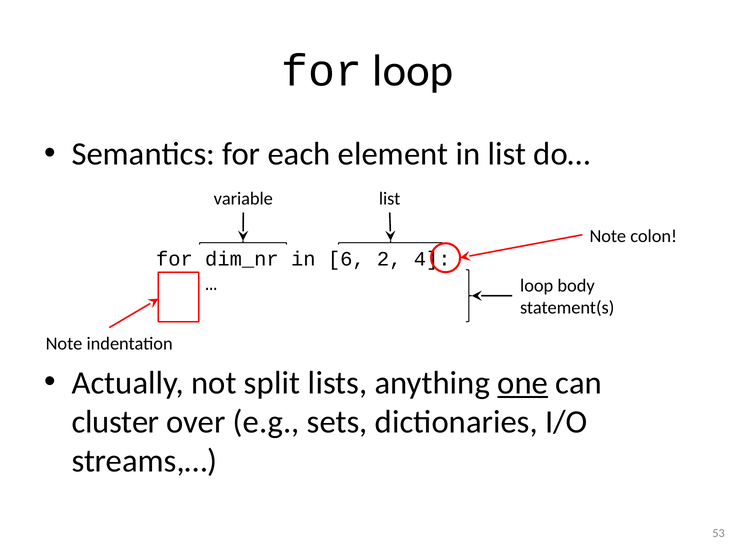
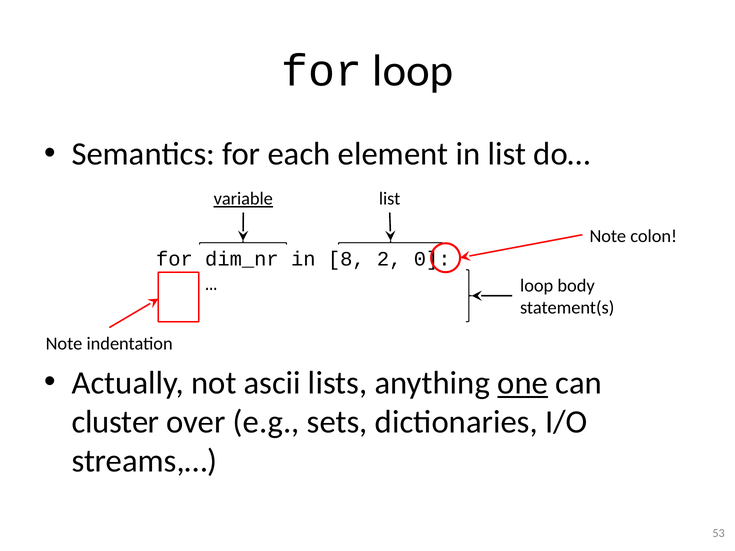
variable underline: none -> present (243, 199)
6: 6 -> 8 (346, 259)
4: 4 -> 0 (432, 259)
split: split -> ascii (272, 383)
